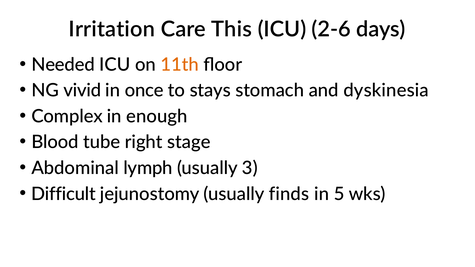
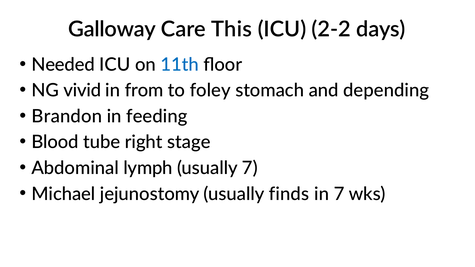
Irritation: Irritation -> Galloway (112, 29)
2-6: 2-6 -> 2-2 (331, 29)
11th colour: orange -> blue (180, 65)
once: once -> from (144, 91)
stays: stays -> foley (210, 91)
dyskinesia: dyskinesia -> depending (386, 91)
Complex: Complex -> Brandon (67, 116)
enough: enough -> feeding (157, 116)
usually 3: 3 -> 7 (250, 168)
Difficult: Difficult -> Michael (63, 194)
in 5: 5 -> 7 (339, 194)
